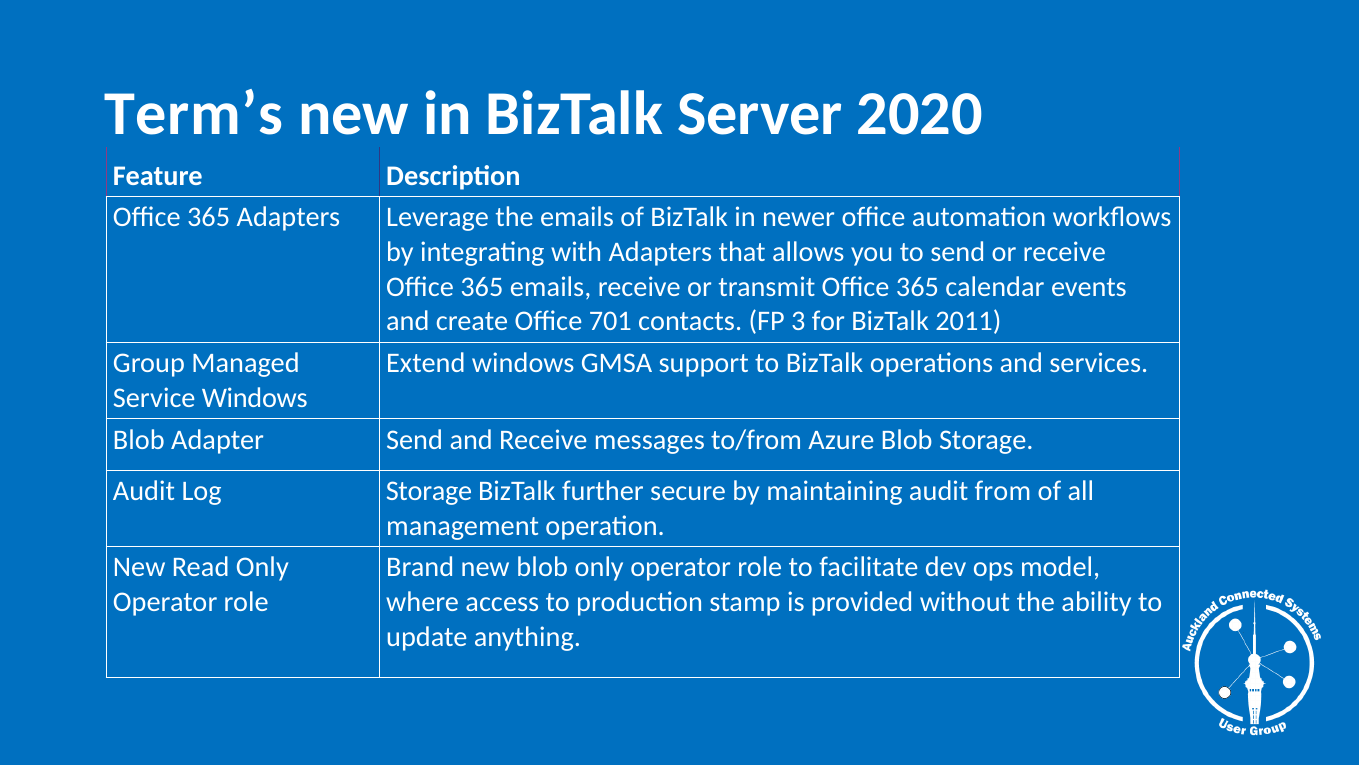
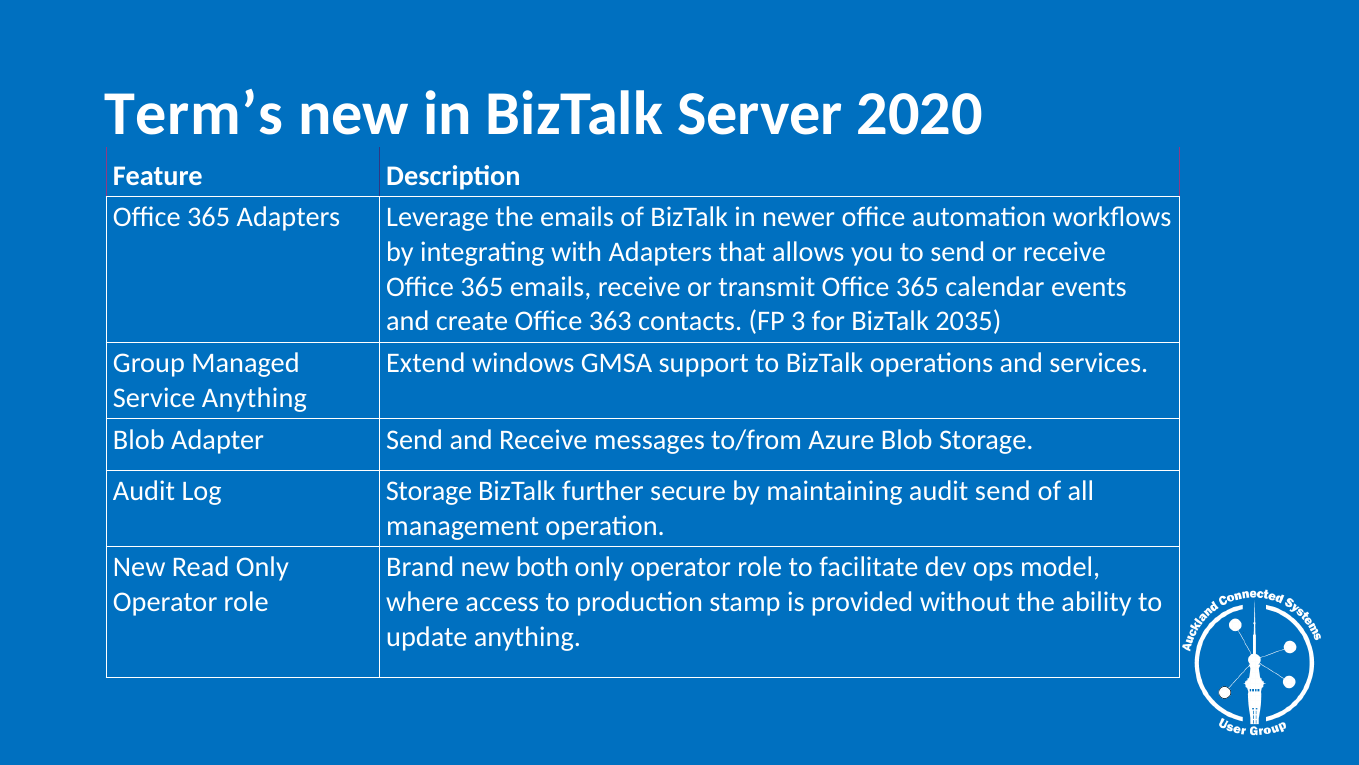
701: 701 -> 363 (610, 321)
2011: 2011 -> 2035 (968, 321)
Service Windows: Windows -> Anything (254, 398)
audit from: from -> send (1003, 491)
new blob: blob -> both (542, 567)
